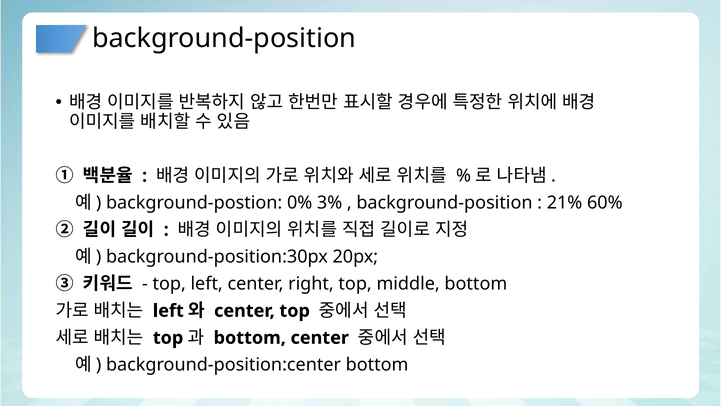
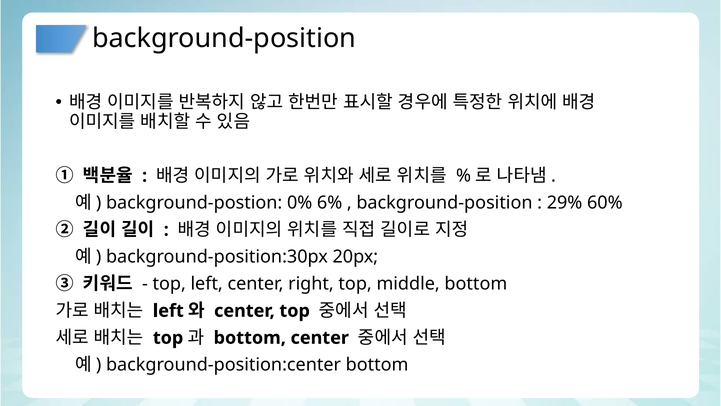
3%: 3% -> 6% (330, 203)
21%: 21% -> 29% (565, 203)
